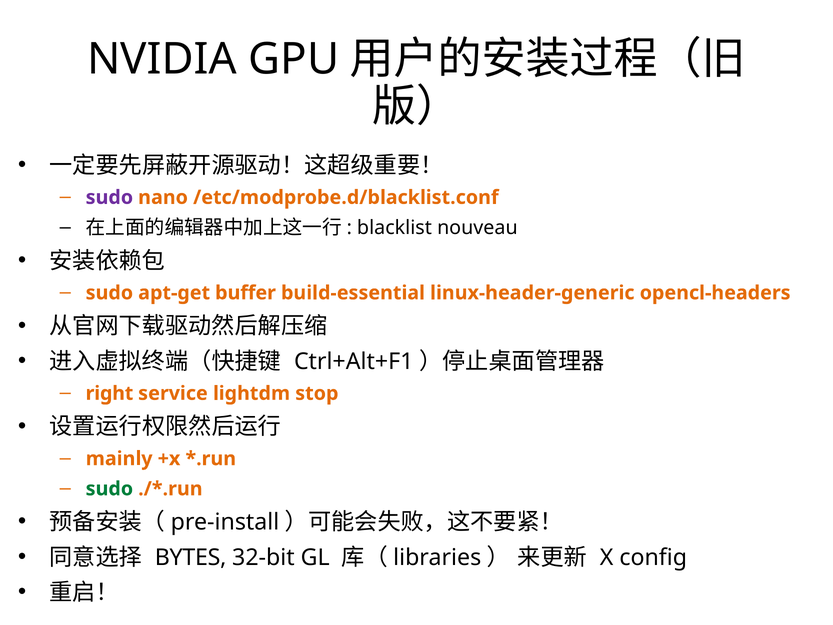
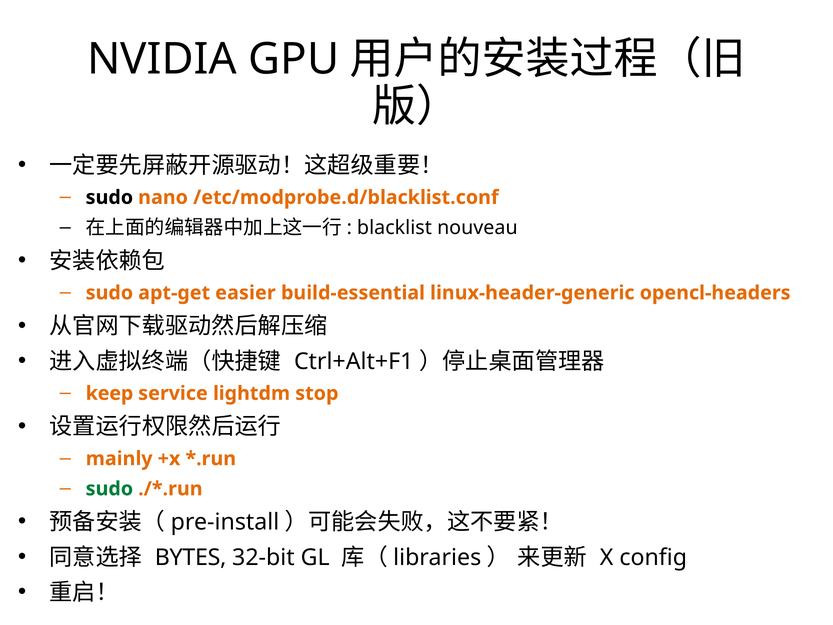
sudo colour: purple -> black (109, 197)
buffer: buffer -> easier (245, 293)
right: right -> keep (109, 393)
